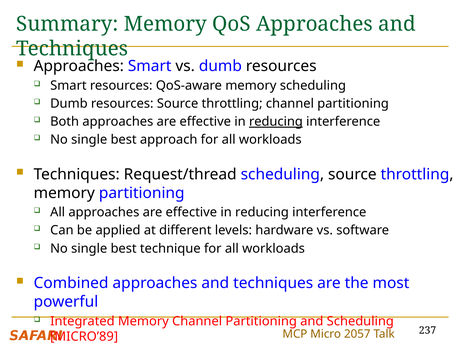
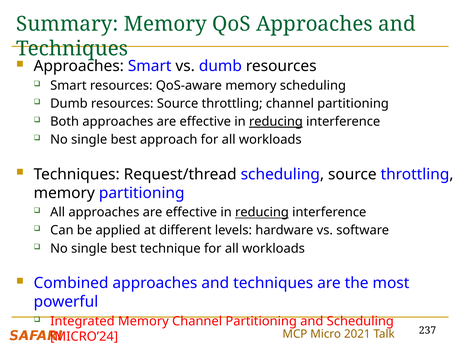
reducing underline: none -> present (262, 212)
2057: 2057 -> 2021 (357, 334)
MICRO’89: MICRO’89 -> MICRO’24 (84, 337)
